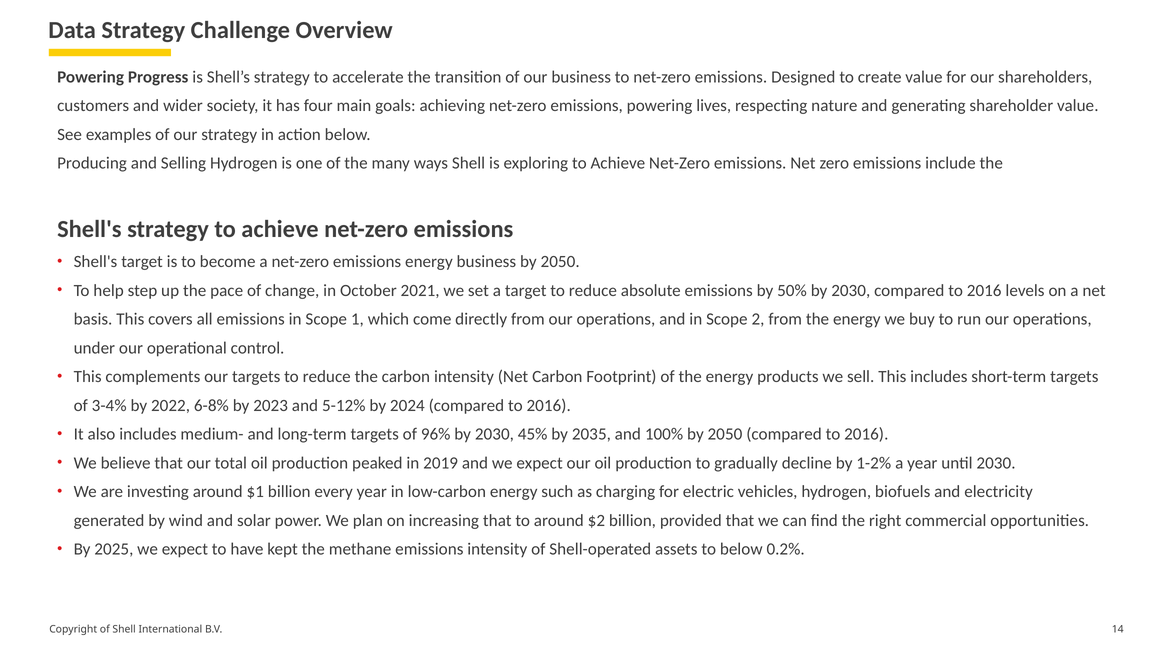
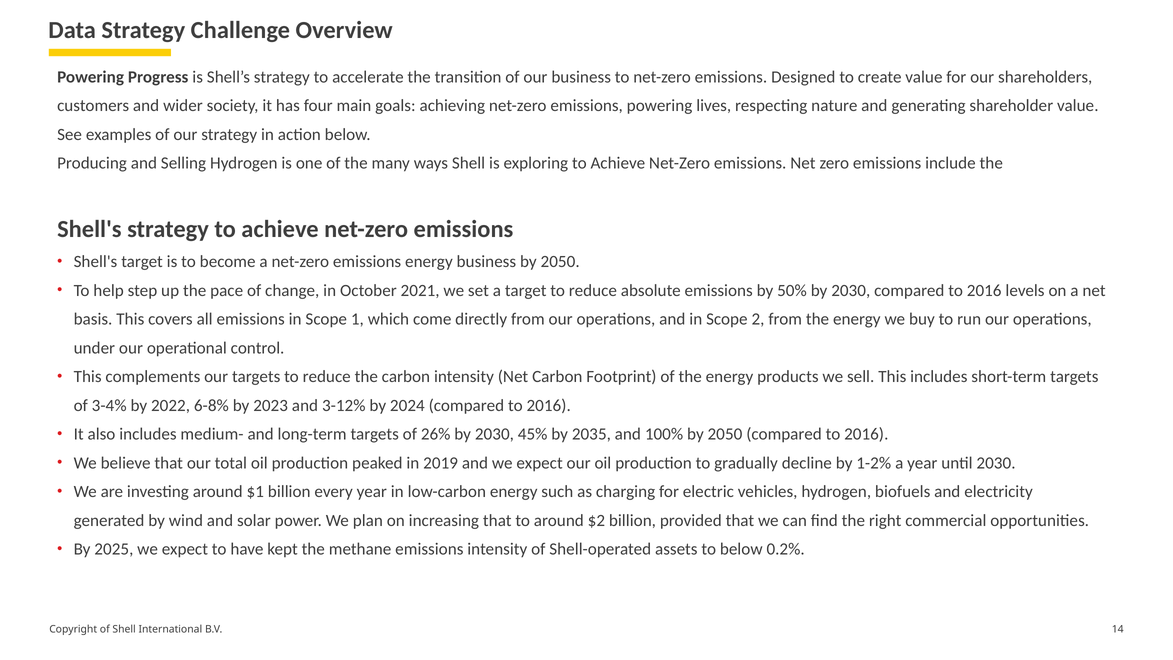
5-12%: 5-12% -> 3-12% (344, 405)
96%: 96% -> 26% (436, 434)
